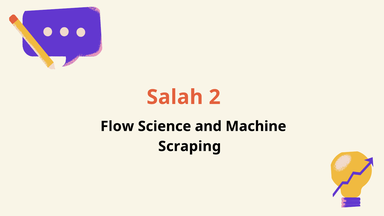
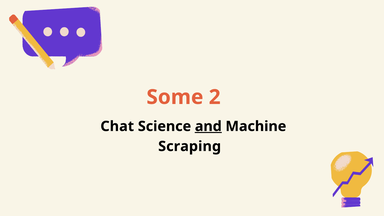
Salah: Salah -> Some (175, 97)
Flow: Flow -> Chat (117, 126)
and underline: none -> present (208, 126)
